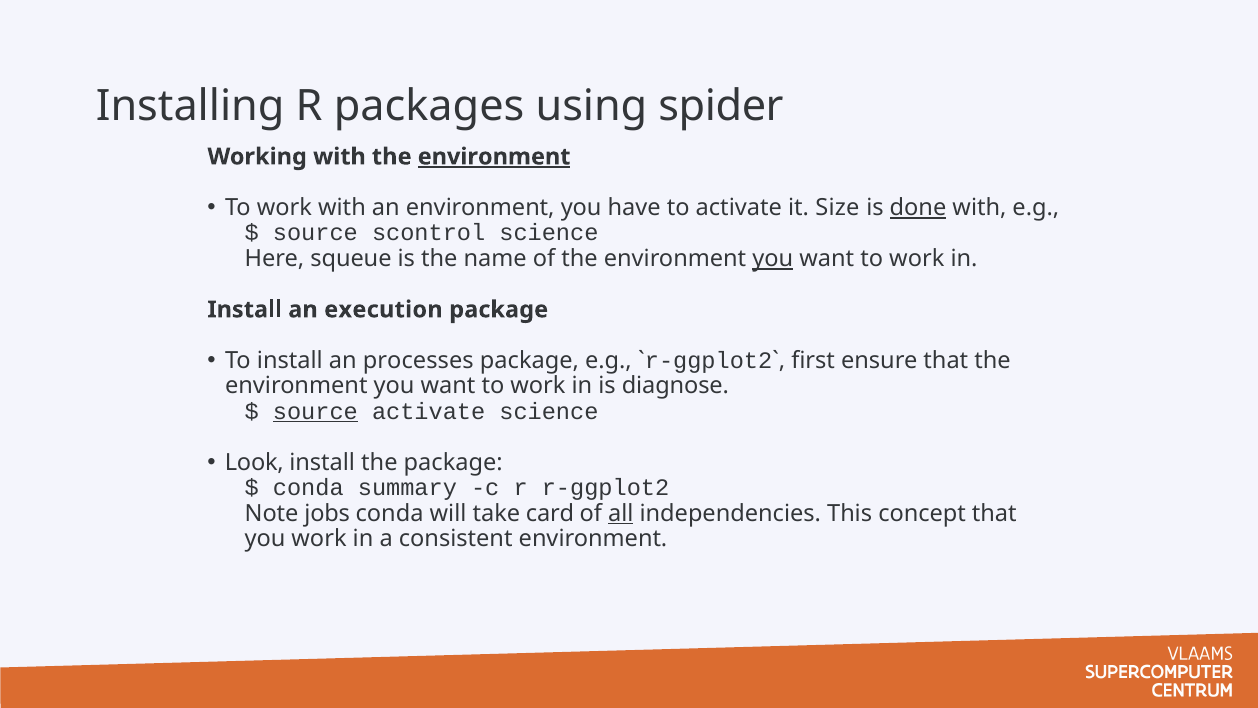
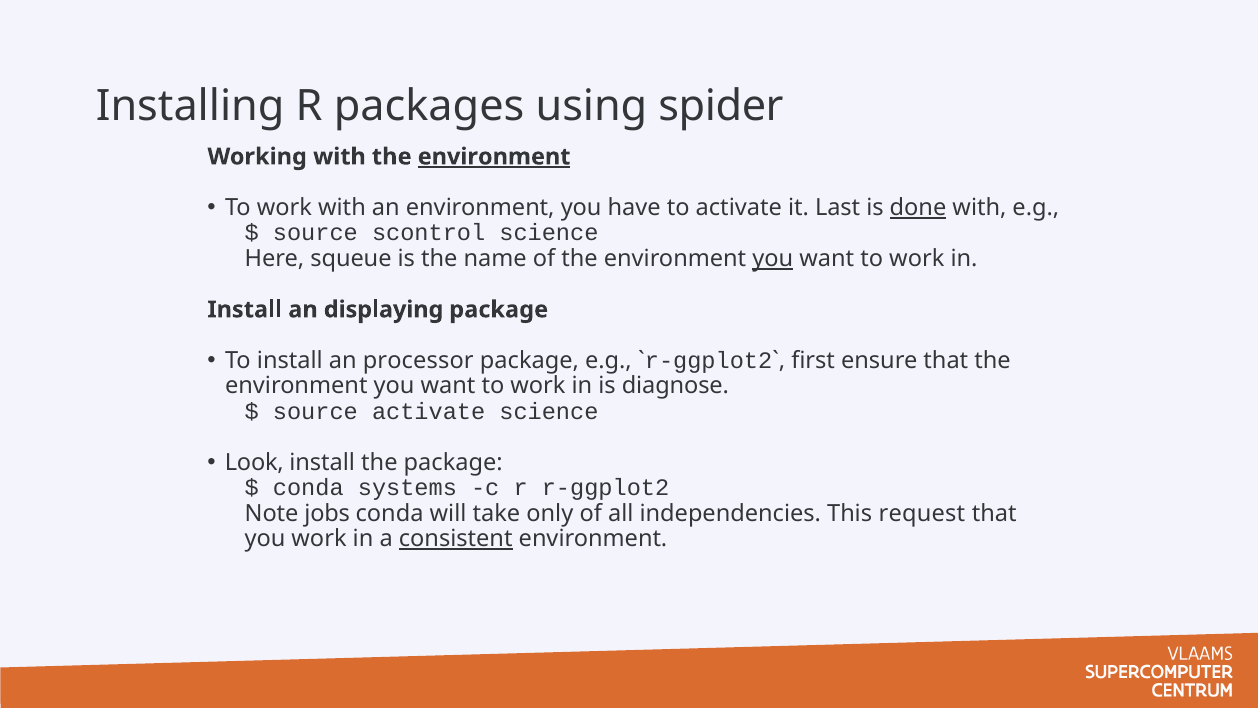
Size: Size -> Last (838, 208)
execution: execution -> displaying (384, 309)
processes: processes -> processor (418, 360)
source underline: present -> none (315, 411)
summary: summary -> systems (407, 488)
card: card -> only (550, 513)
all underline: present -> none (621, 513)
concept: concept -> request (922, 513)
consistent underline: none -> present (456, 539)
